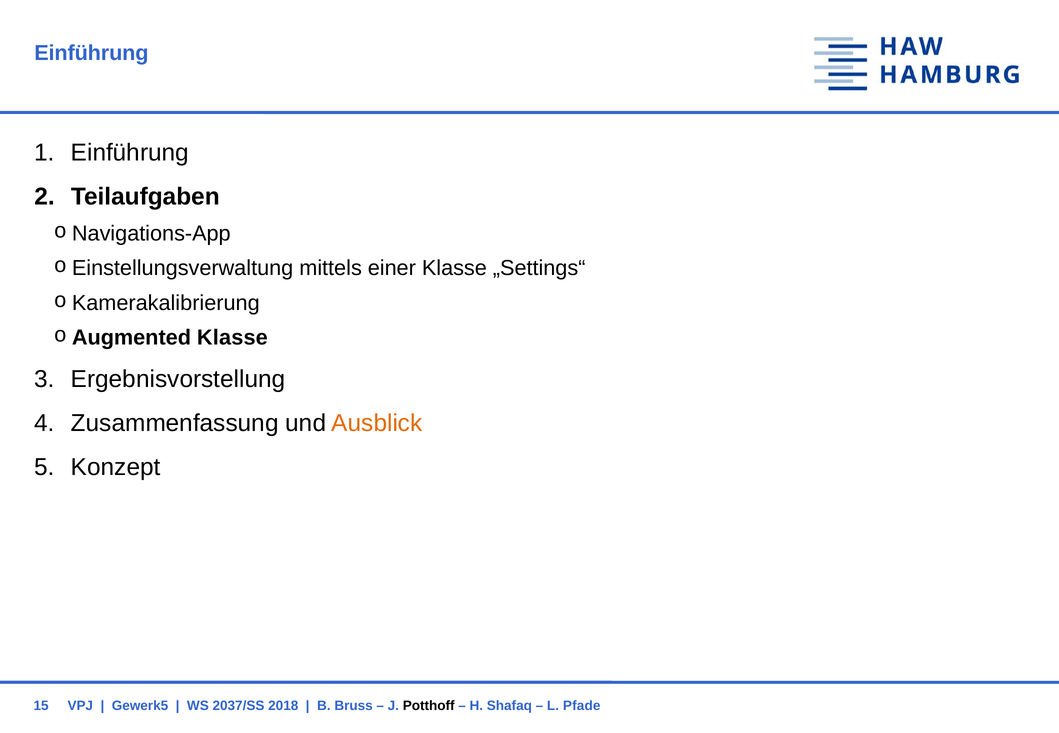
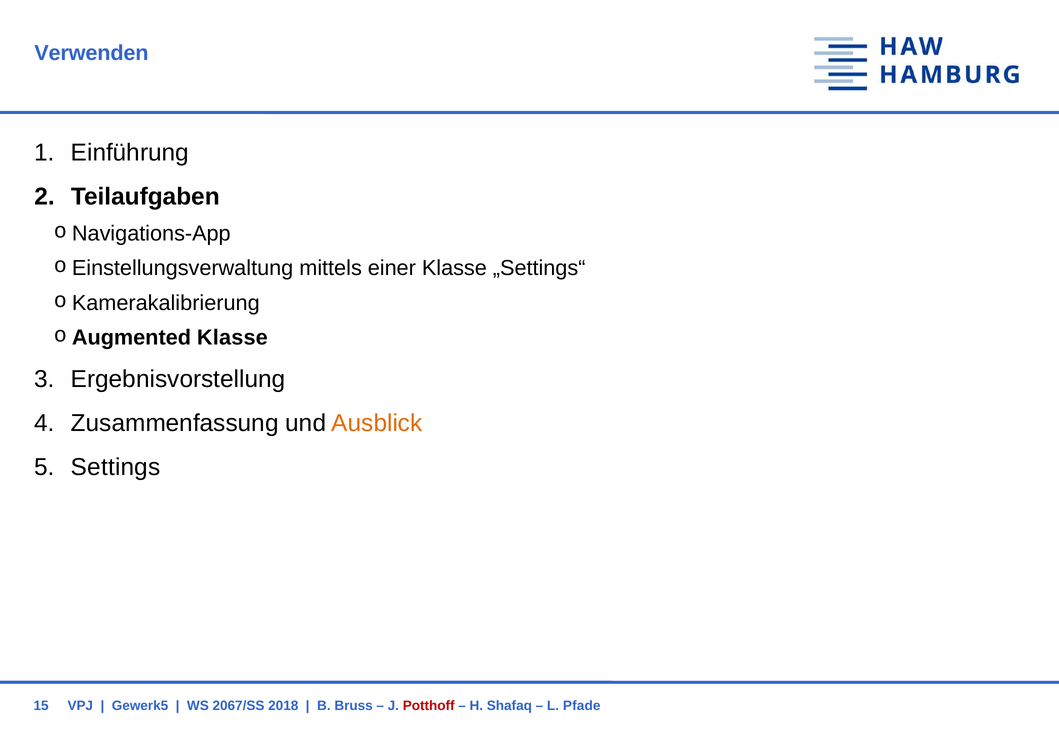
Einführung: Einführung -> Verwenden (91, 53)
Konzept: Konzept -> Settings (116, 467)
2037/SS: 2037/SS -> 2067/SS (238, 706)
Potthoff colour: black -> red (429, 706)
